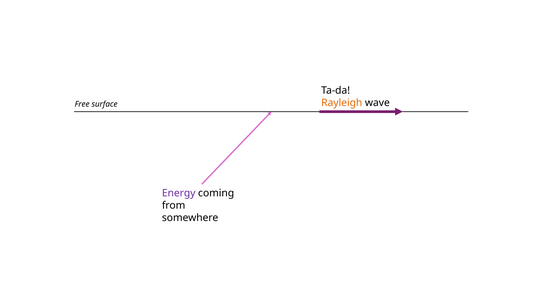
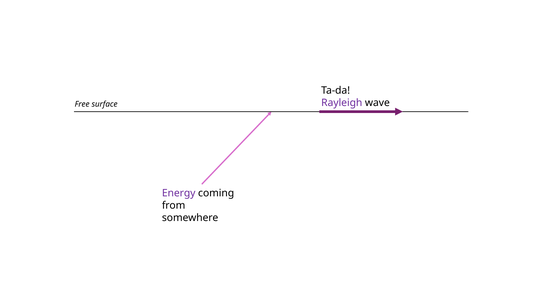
Rayleigh colour: orange -> purple (342, 103)
